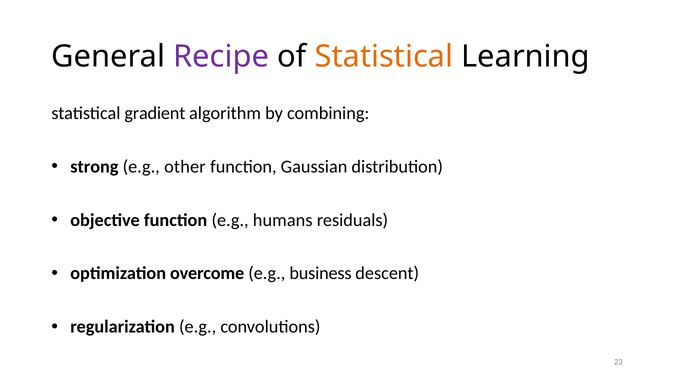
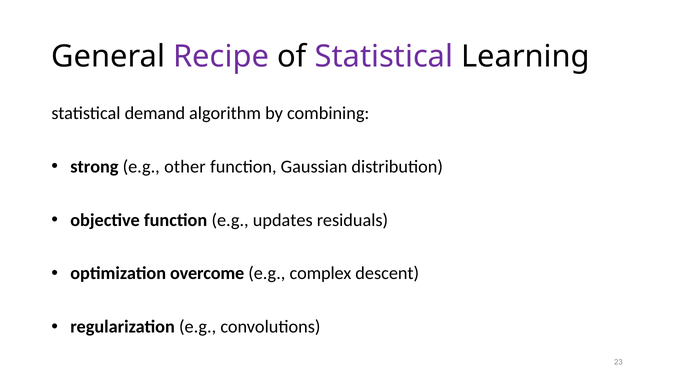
Statistical colour: orange -> purple (384, 57)
gradient: gradient -> demand (155, 113)
humans: humans -> updates (283, 220)
business: business -> complex (320, 274)
